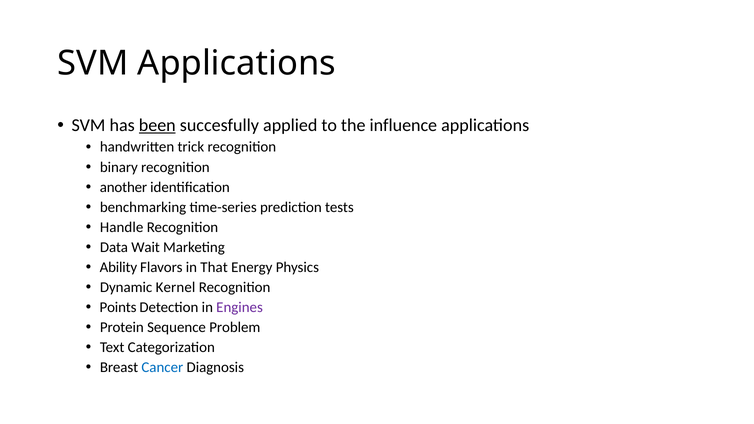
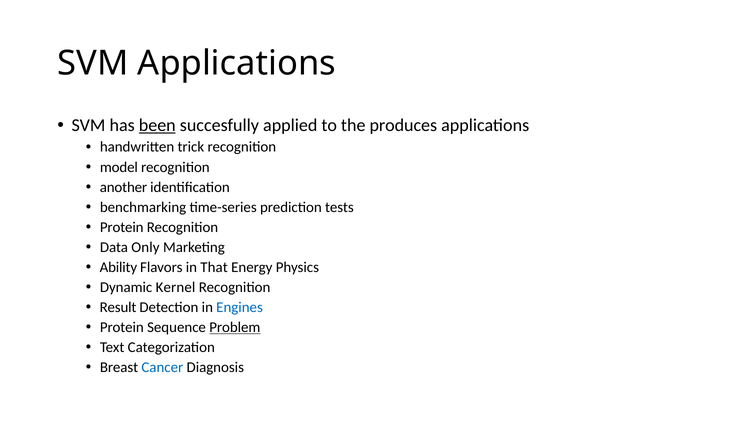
influence: influence -> produces (403, 125)
binary: binary -> model (119, 167)
Handle: Handle -> Protein (122, 227)
Wait: Wait -> Only (145, 247)
Points: Points -> Result (118, 307)
Engines colour: purple -> blue (240, 307)
Problem underline: none -> present (235, 327)
